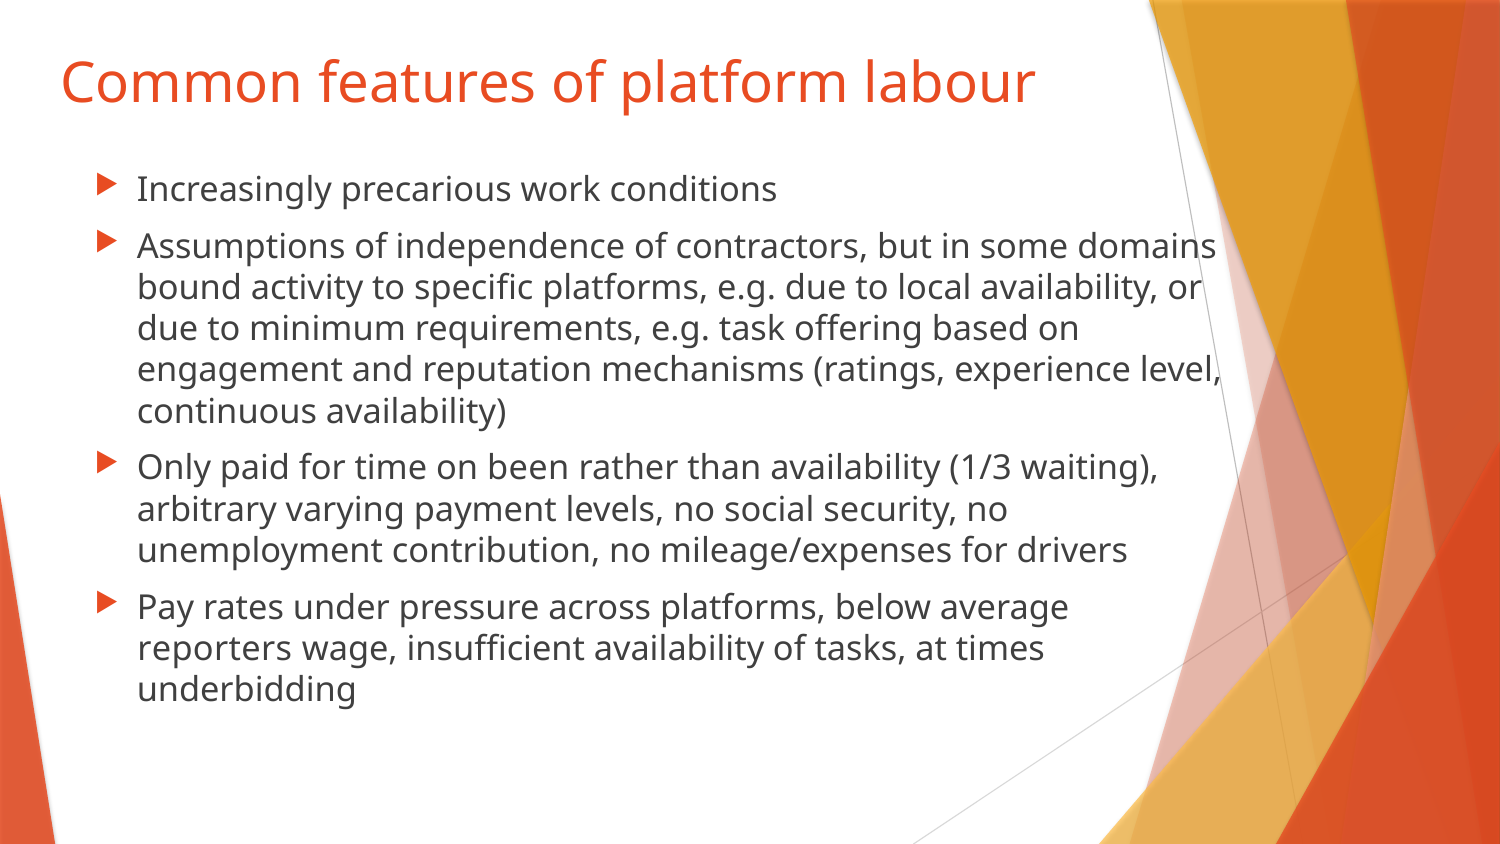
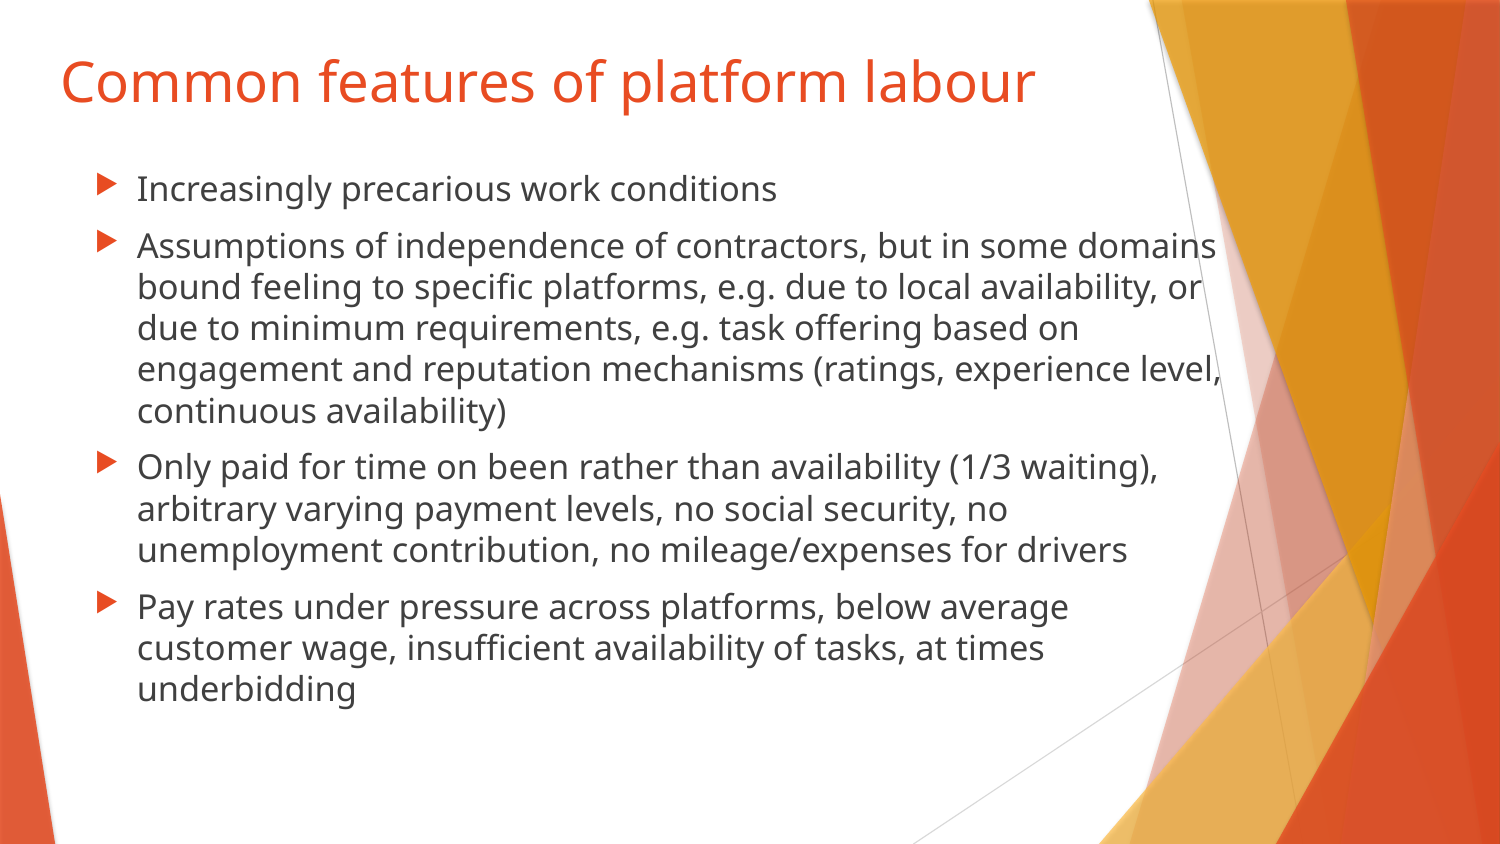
activity: activity -> feeling (307, 288)
reporters: reporters -> customer (215, 649)
